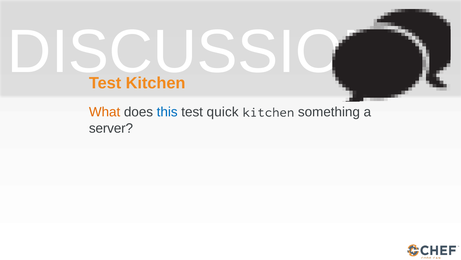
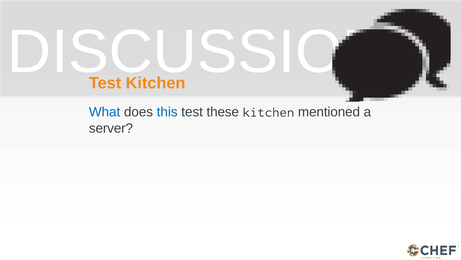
What colour: orange -> blue (105, 112)
quick: quick -> these (223, 112)
something: something -> mentioned (329, 112)
